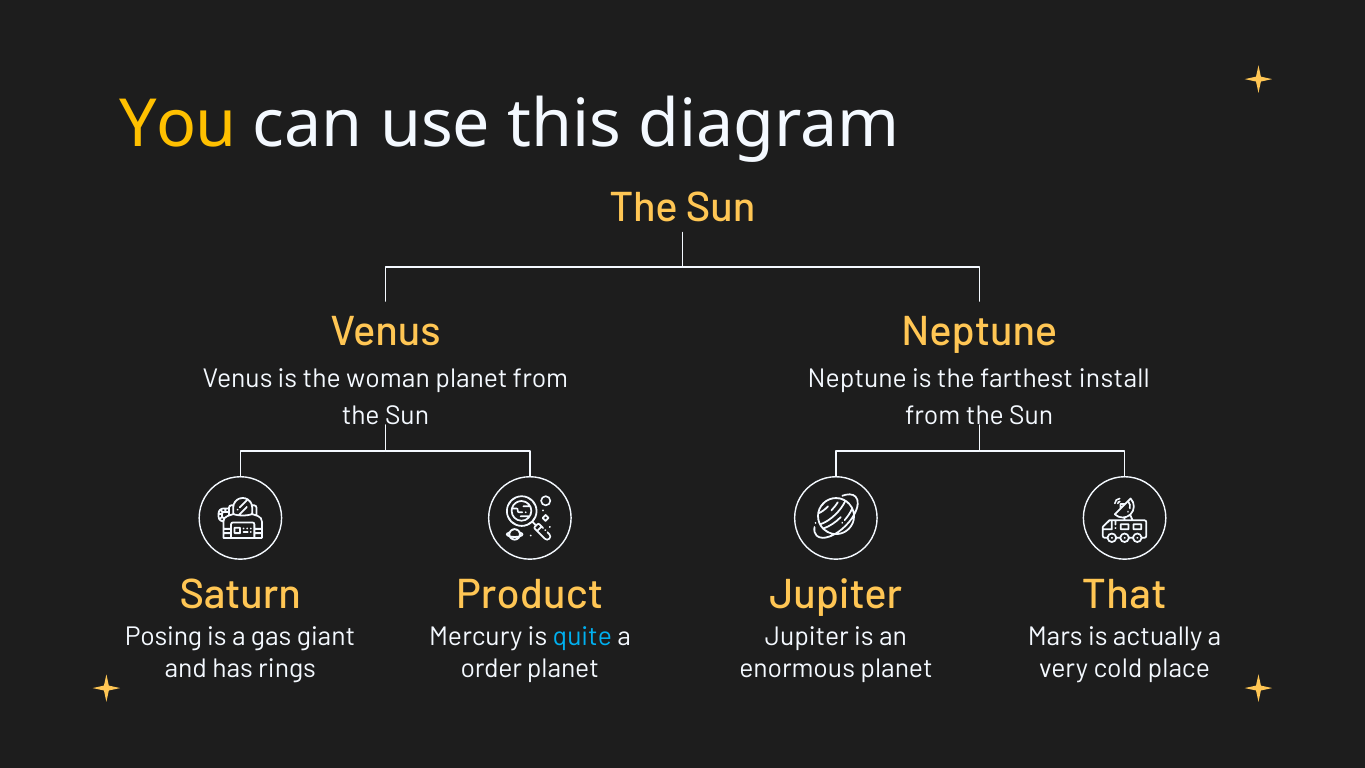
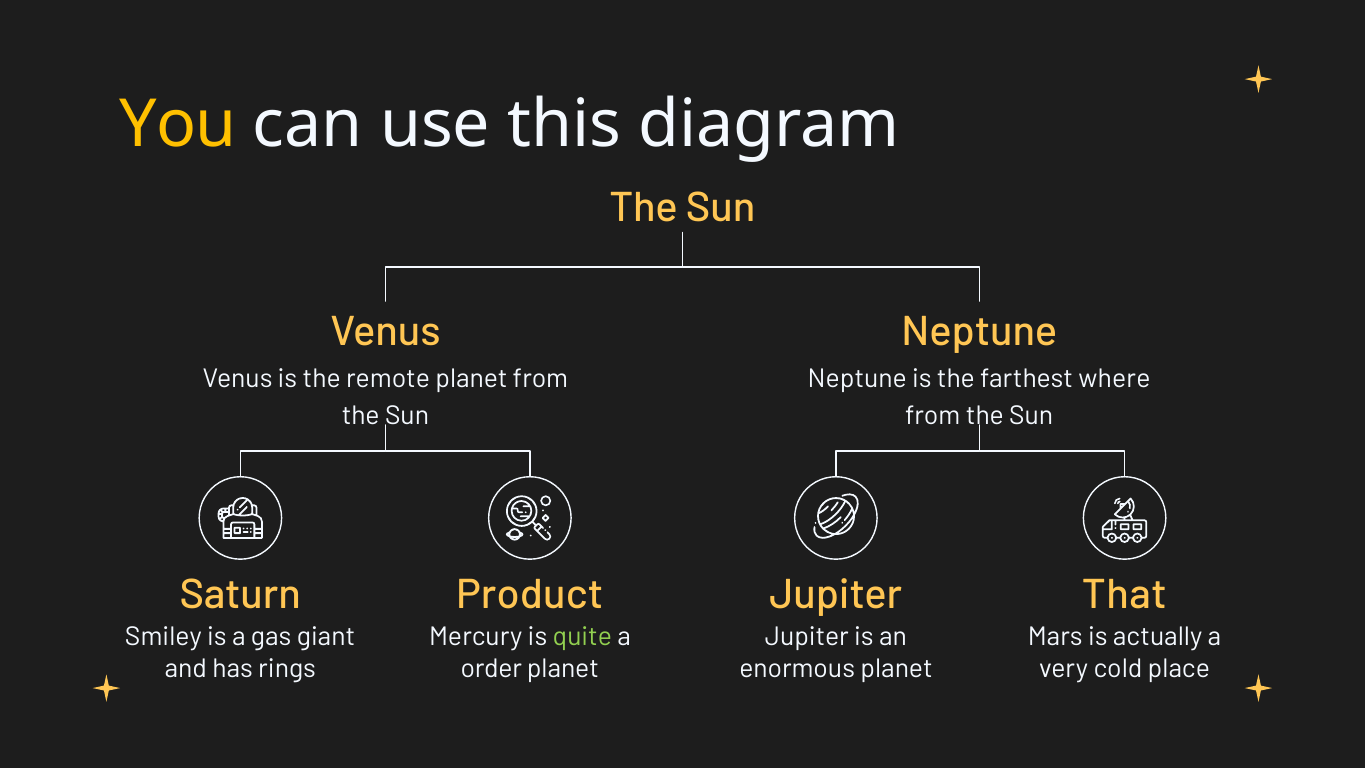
woman: woman -> remote (388, 379)
install: install -> where (1114, 379)
Posing: Posing -> Smiley (163, 637)
quite colour: light blue -> light green (582, 637)
